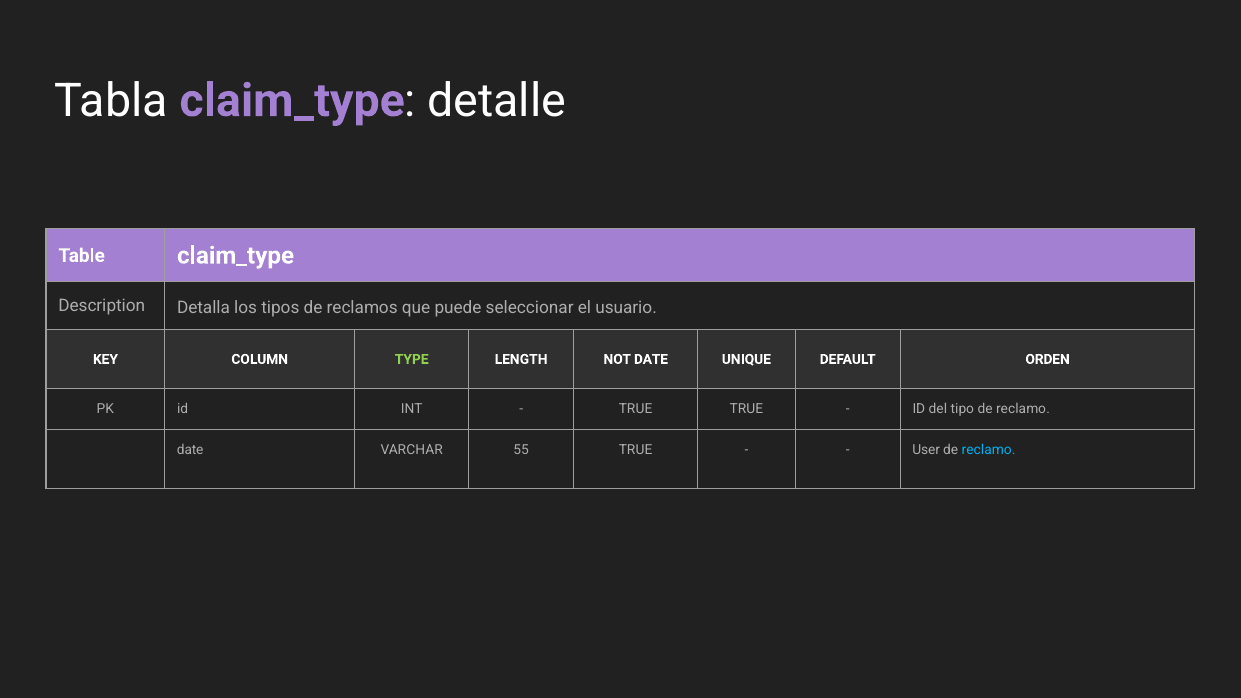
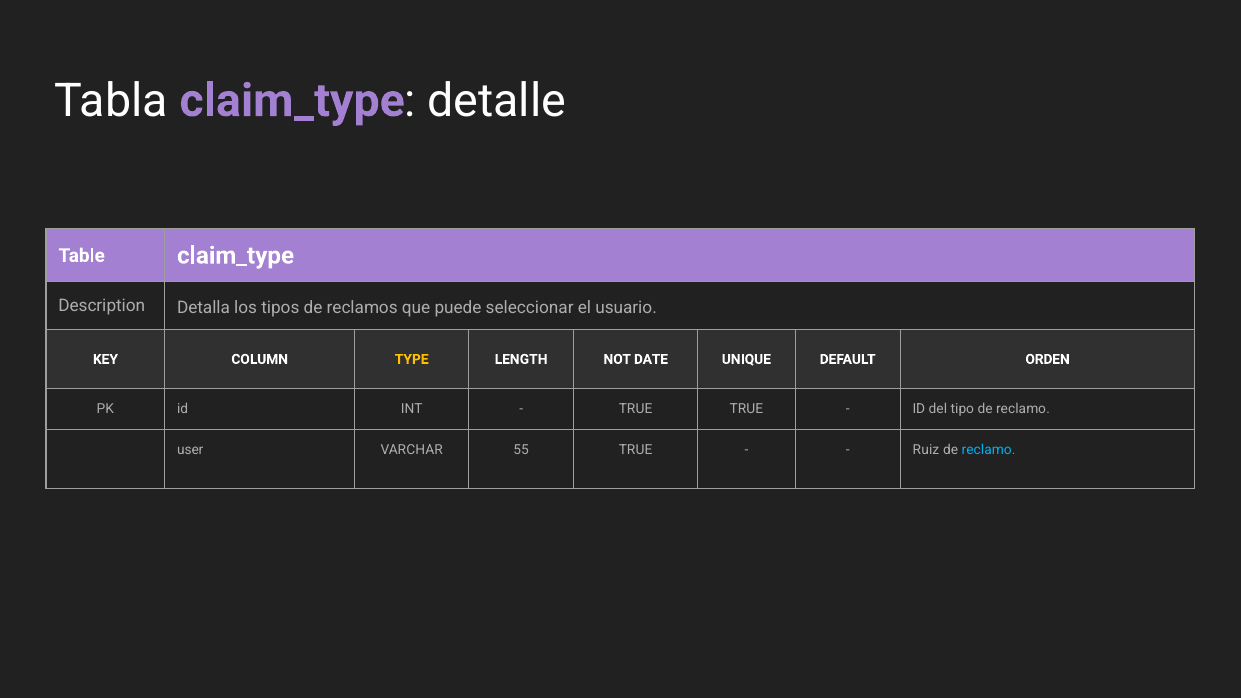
TYPE colour: light green -> yellow (412, 359)
date: date -> user (190, 450)
User: User -> Ruiz (926, 450)
